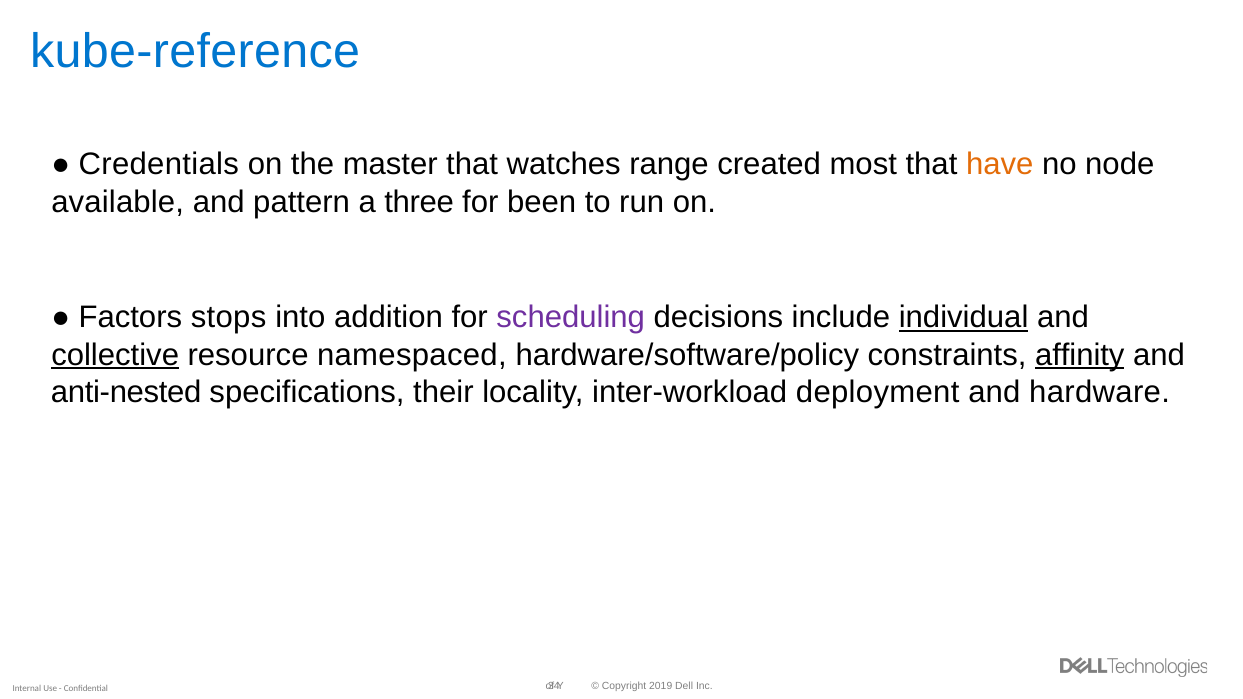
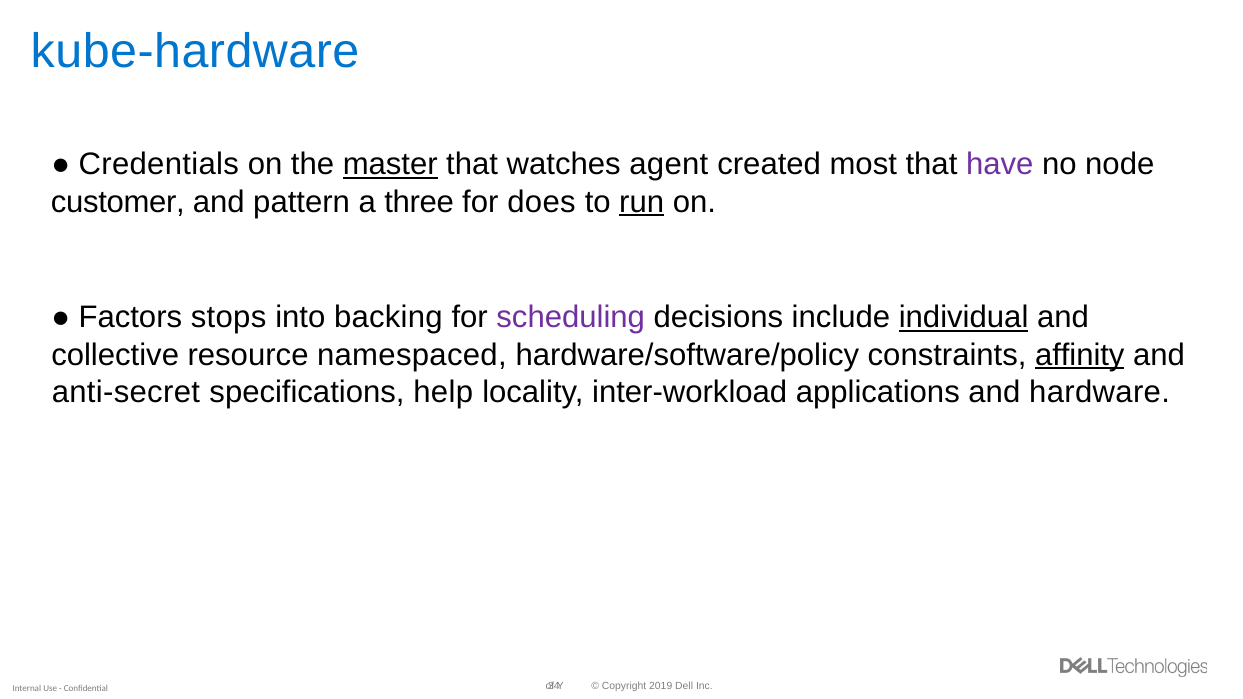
kube-reference: kube-reference -> kube-hardware (195, 52)
master underline: none -> present (390, 165)
range: range -> agent (669, 165)
have colour: orange -> purple (1000, 165)
available: available -> customer (118, 202)
been: been -> does (542, 202)
run underline: none -> present (642, 202)
addition: addition -> backing (388, 318)
collective underline: present -> none (115, 355)
anti-nested: anti-nested -> anti-secret (126, 392)
their: their -> help (443, 392)
deployment: deployment -> applications (878, 392)
